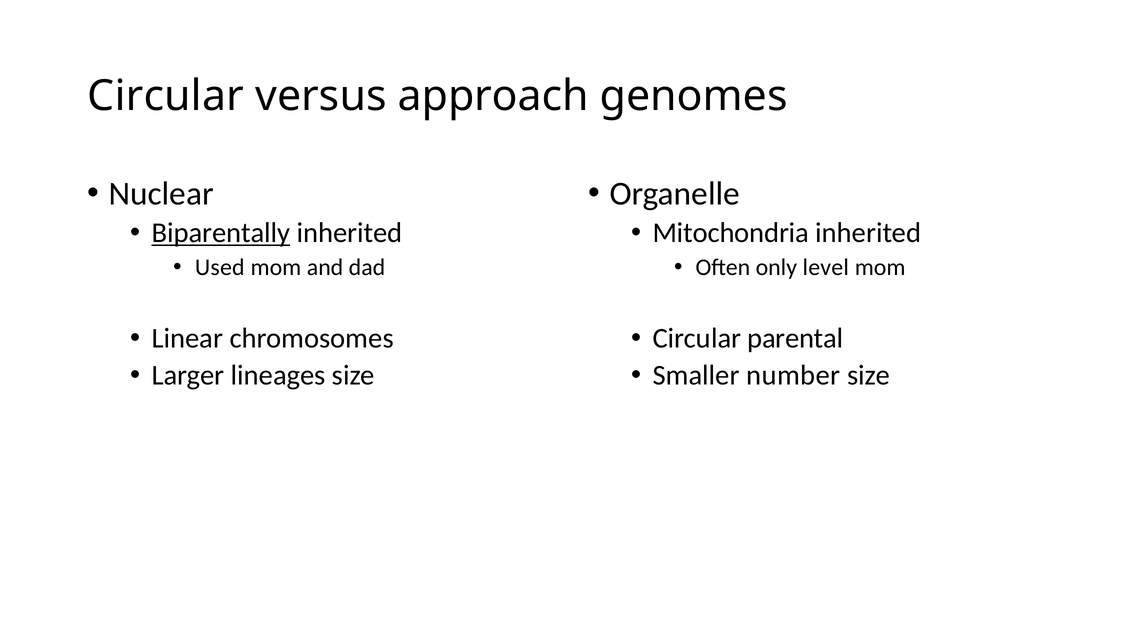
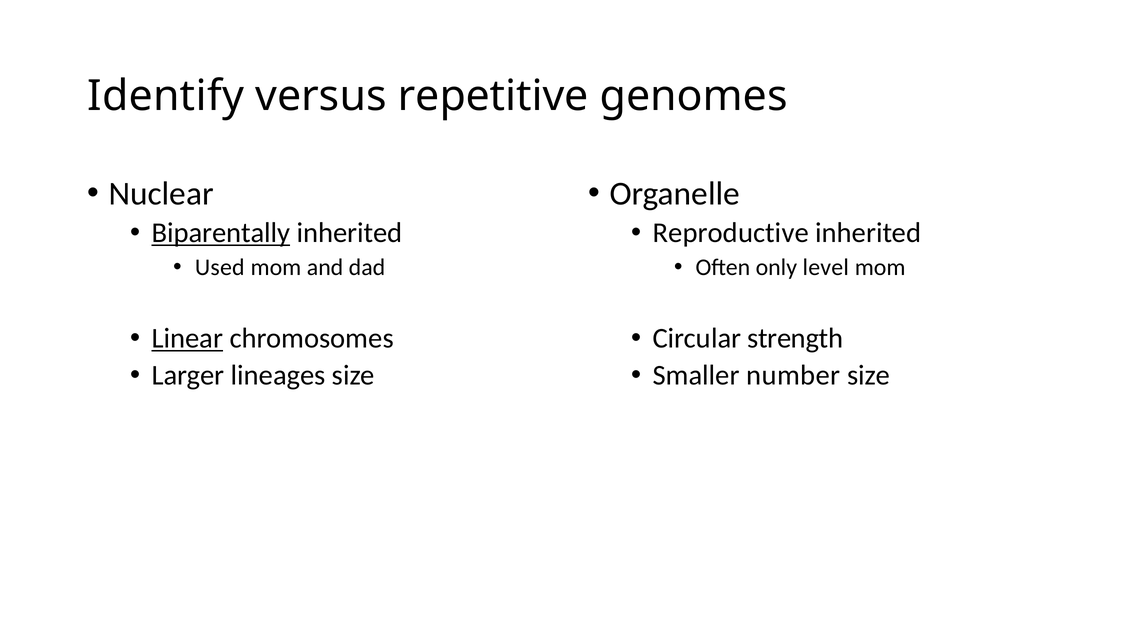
Circular: Circular -> Identify (166, 96)
approach: approach -> repetitive (493, 96)
Mitochondria: Mitochondria -> Reproductive (731, 233)
Linear underline: none -> present (187, 338)
parental: parental -> strength (795, 338)
